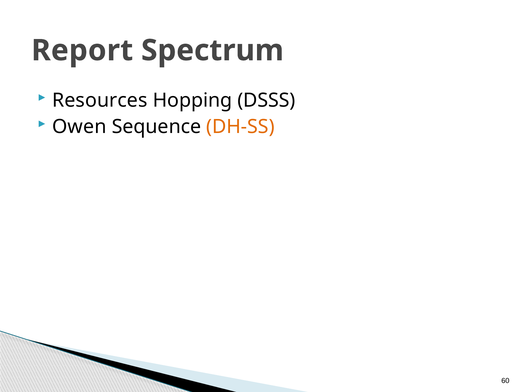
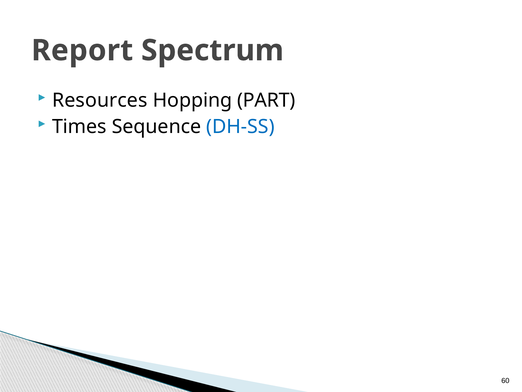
DSSS: DSSS -> PART (266, 100)
Owen: Owen -> Times (79, 127)
DH-SS colour: orange -> blue (240, 127)
